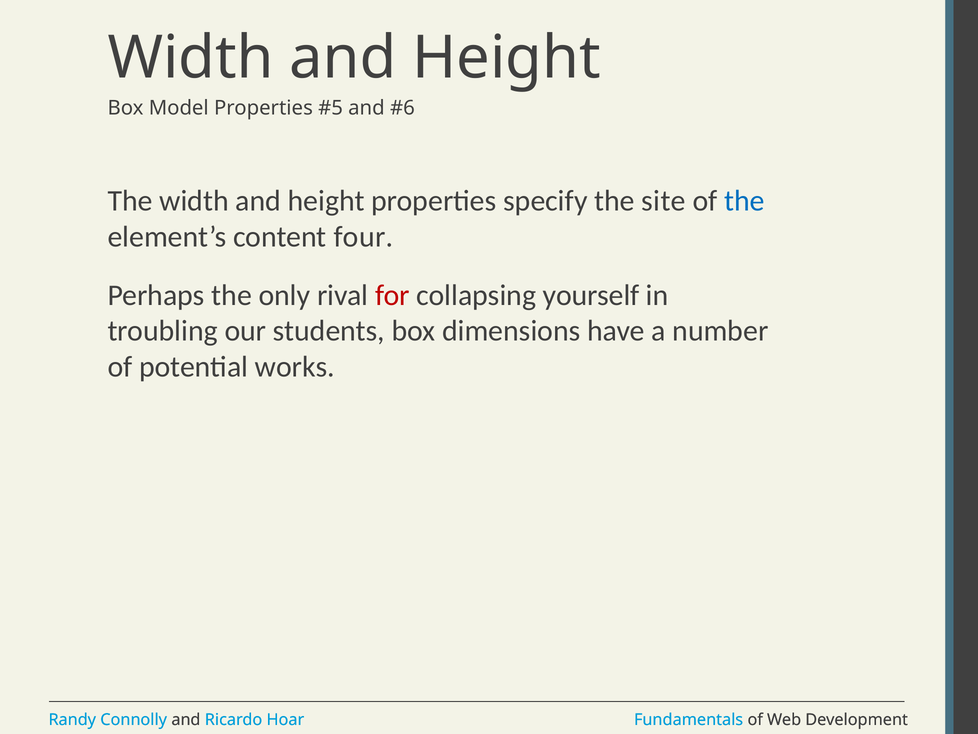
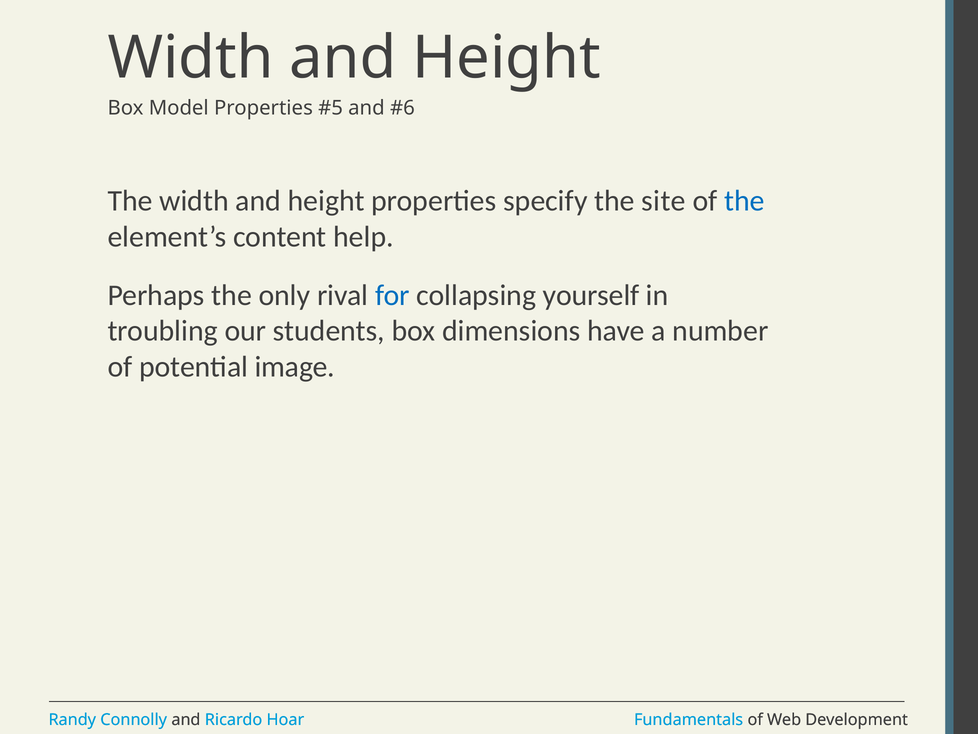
four: four -> help (364, 237)
for colour: red -> blue (392, 295)
works: works -> image (295, 367)
